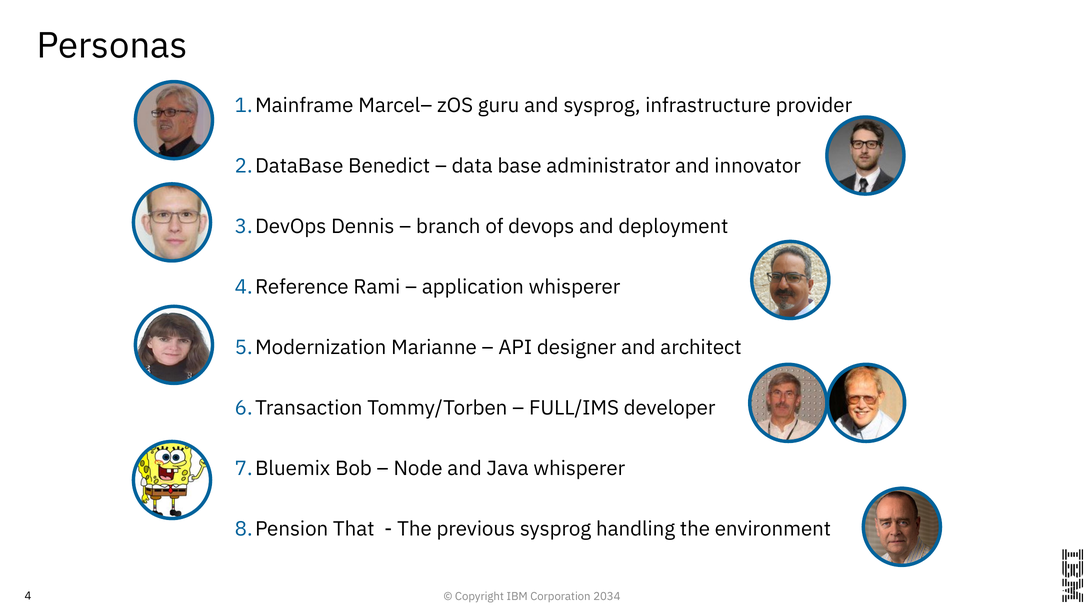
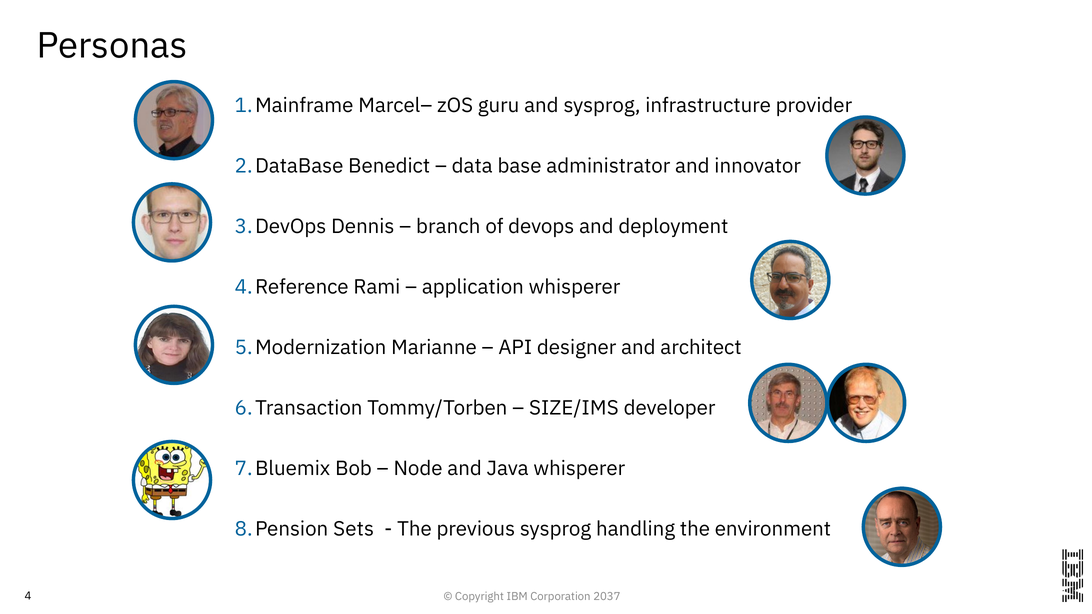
FULL/IMS: FULL/IMS -> SIZE/IMS (574, 408)
That: That -> Sets (354, 529)
2034: 2034 -> 2037 (607, 597)
